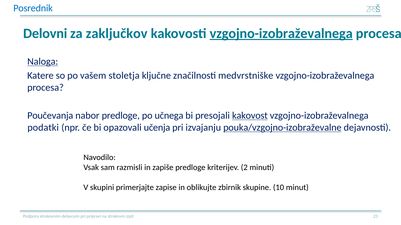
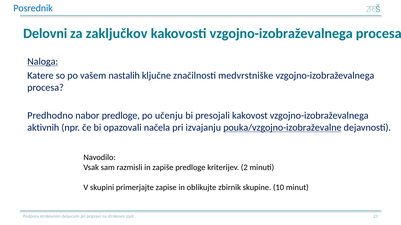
vzgojno-izobraževalnega underline: present -> none (281, 34)
stoletja: stoletja -> nastalih (124, 76)
Poučevanja: Poučevanja -> Predhodno (50, 116)
učnega: učnega -> učenju (169, 116)
kakovost underline: present -> none (250, 116)
podatki: podatki -> aktivnih (43, 128)
učenja: učenja -> načela (157, 128)
